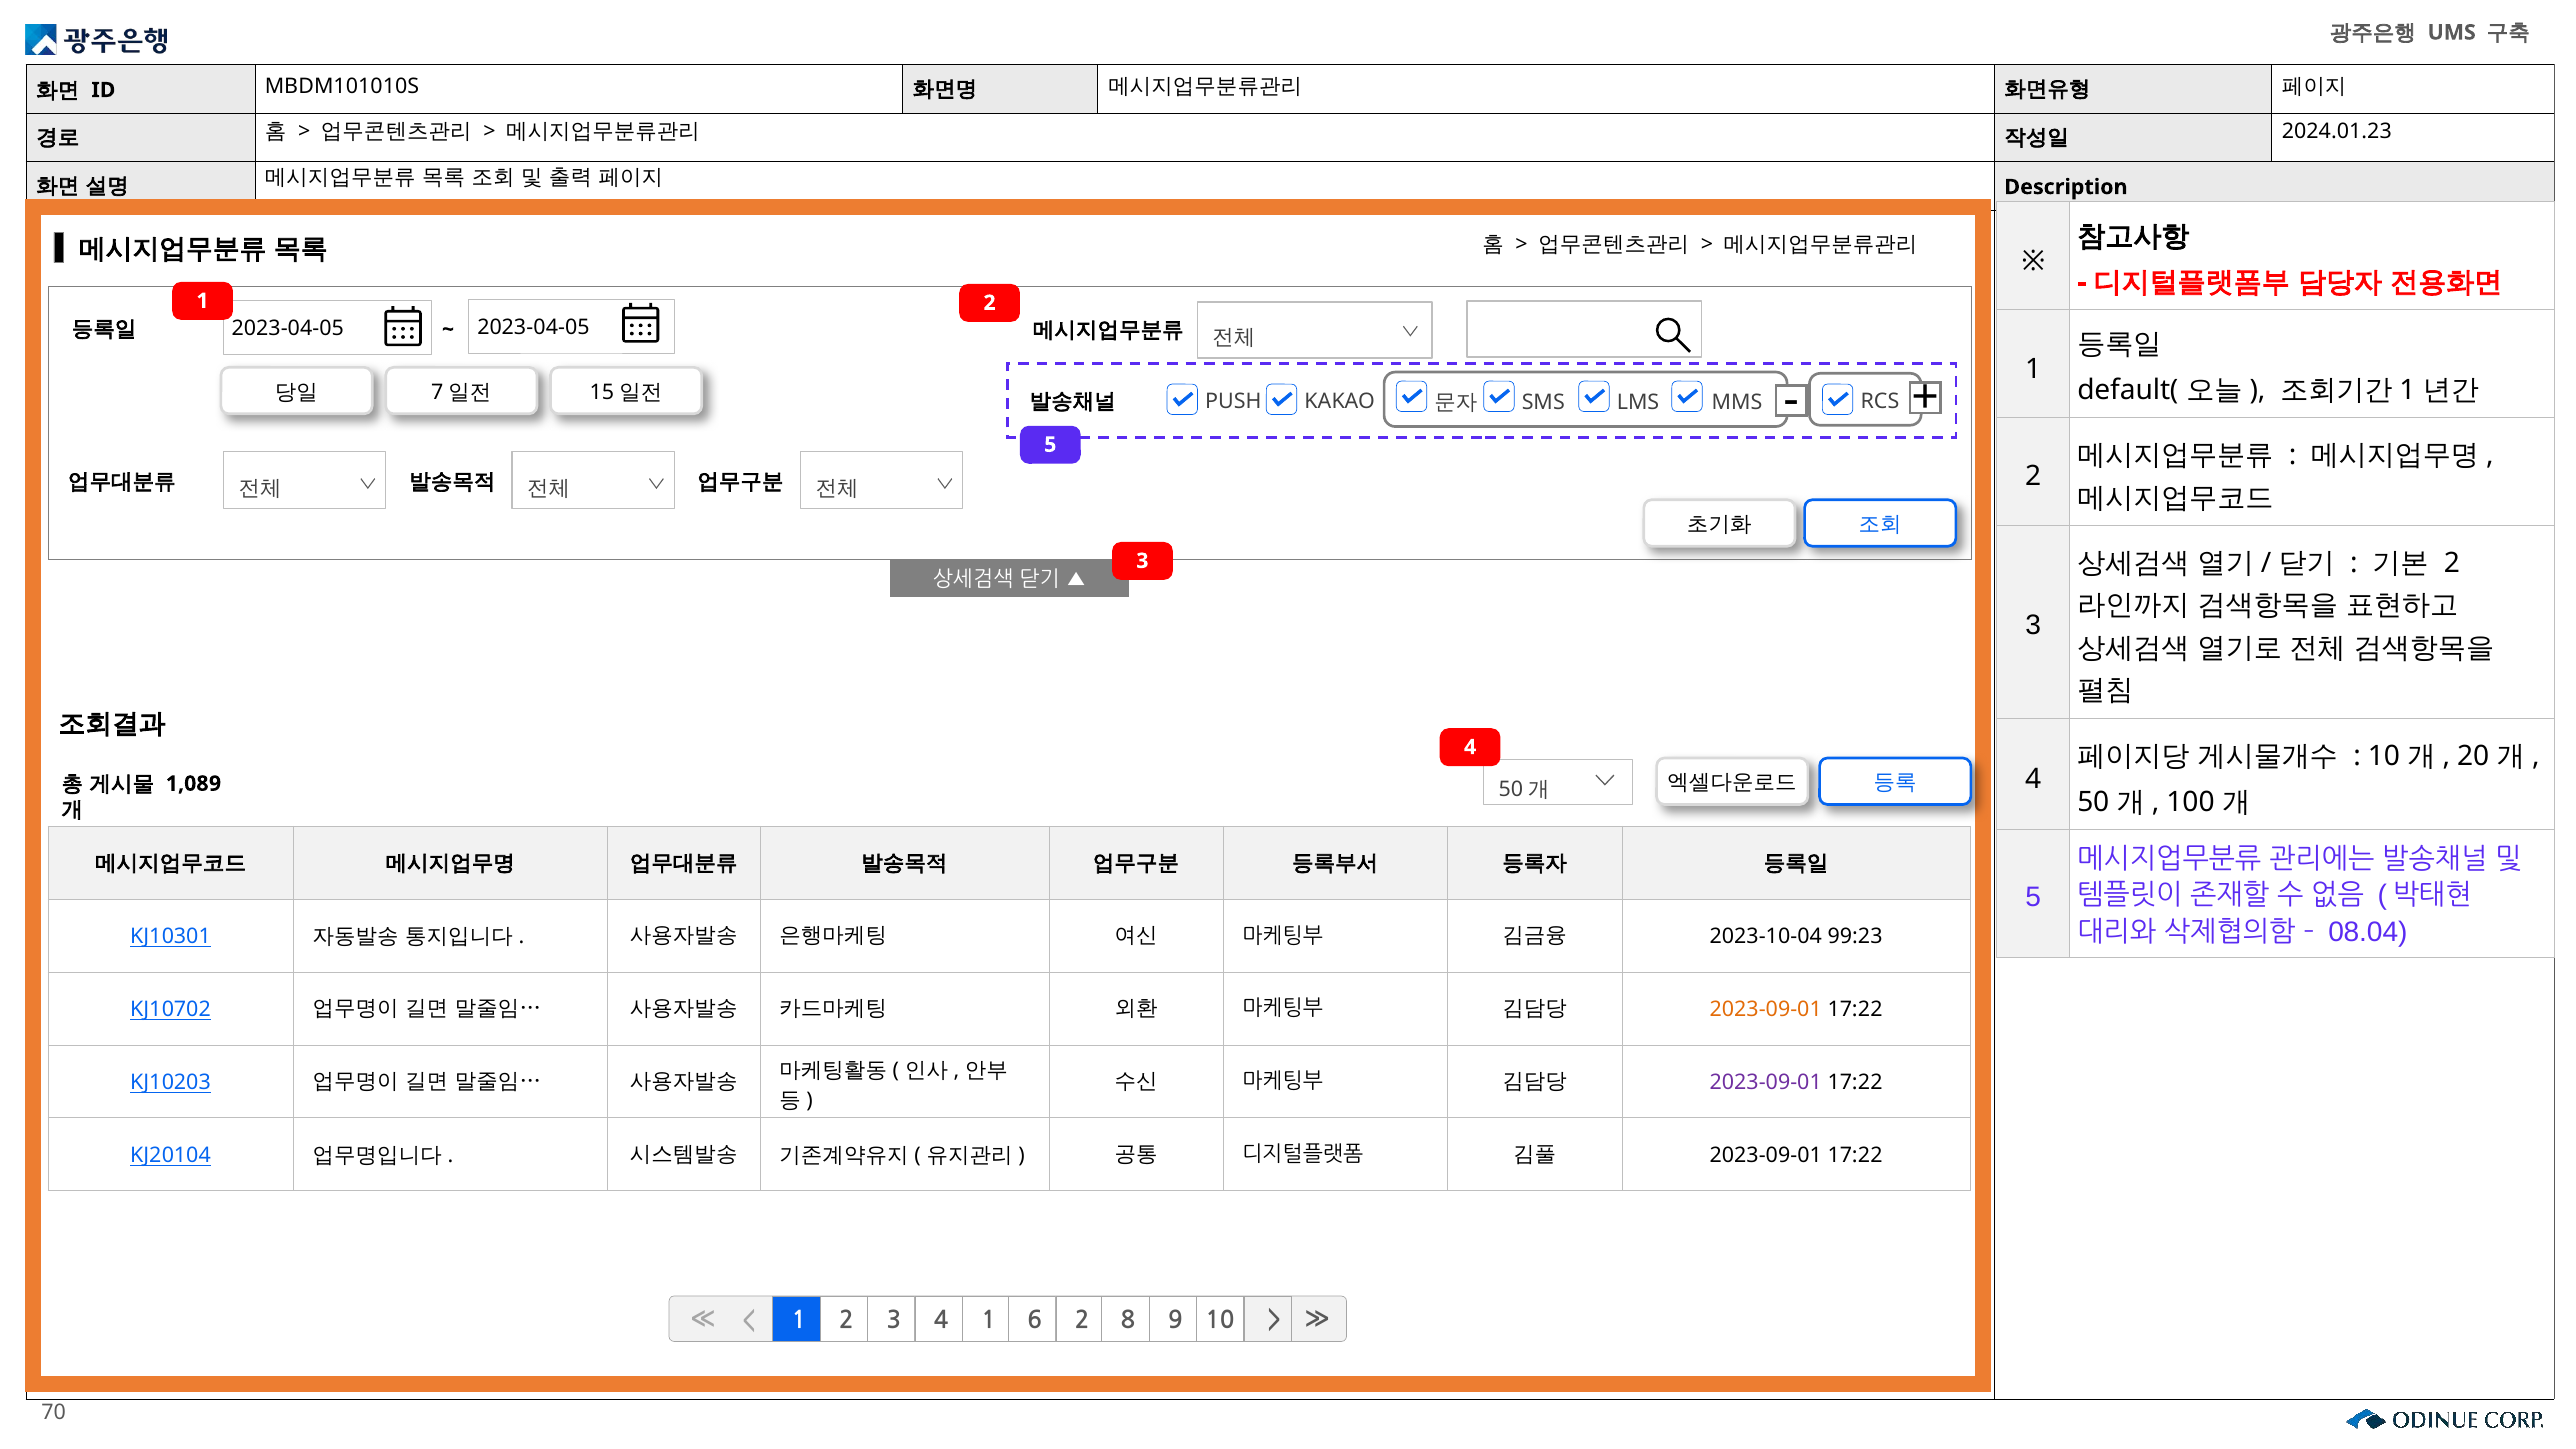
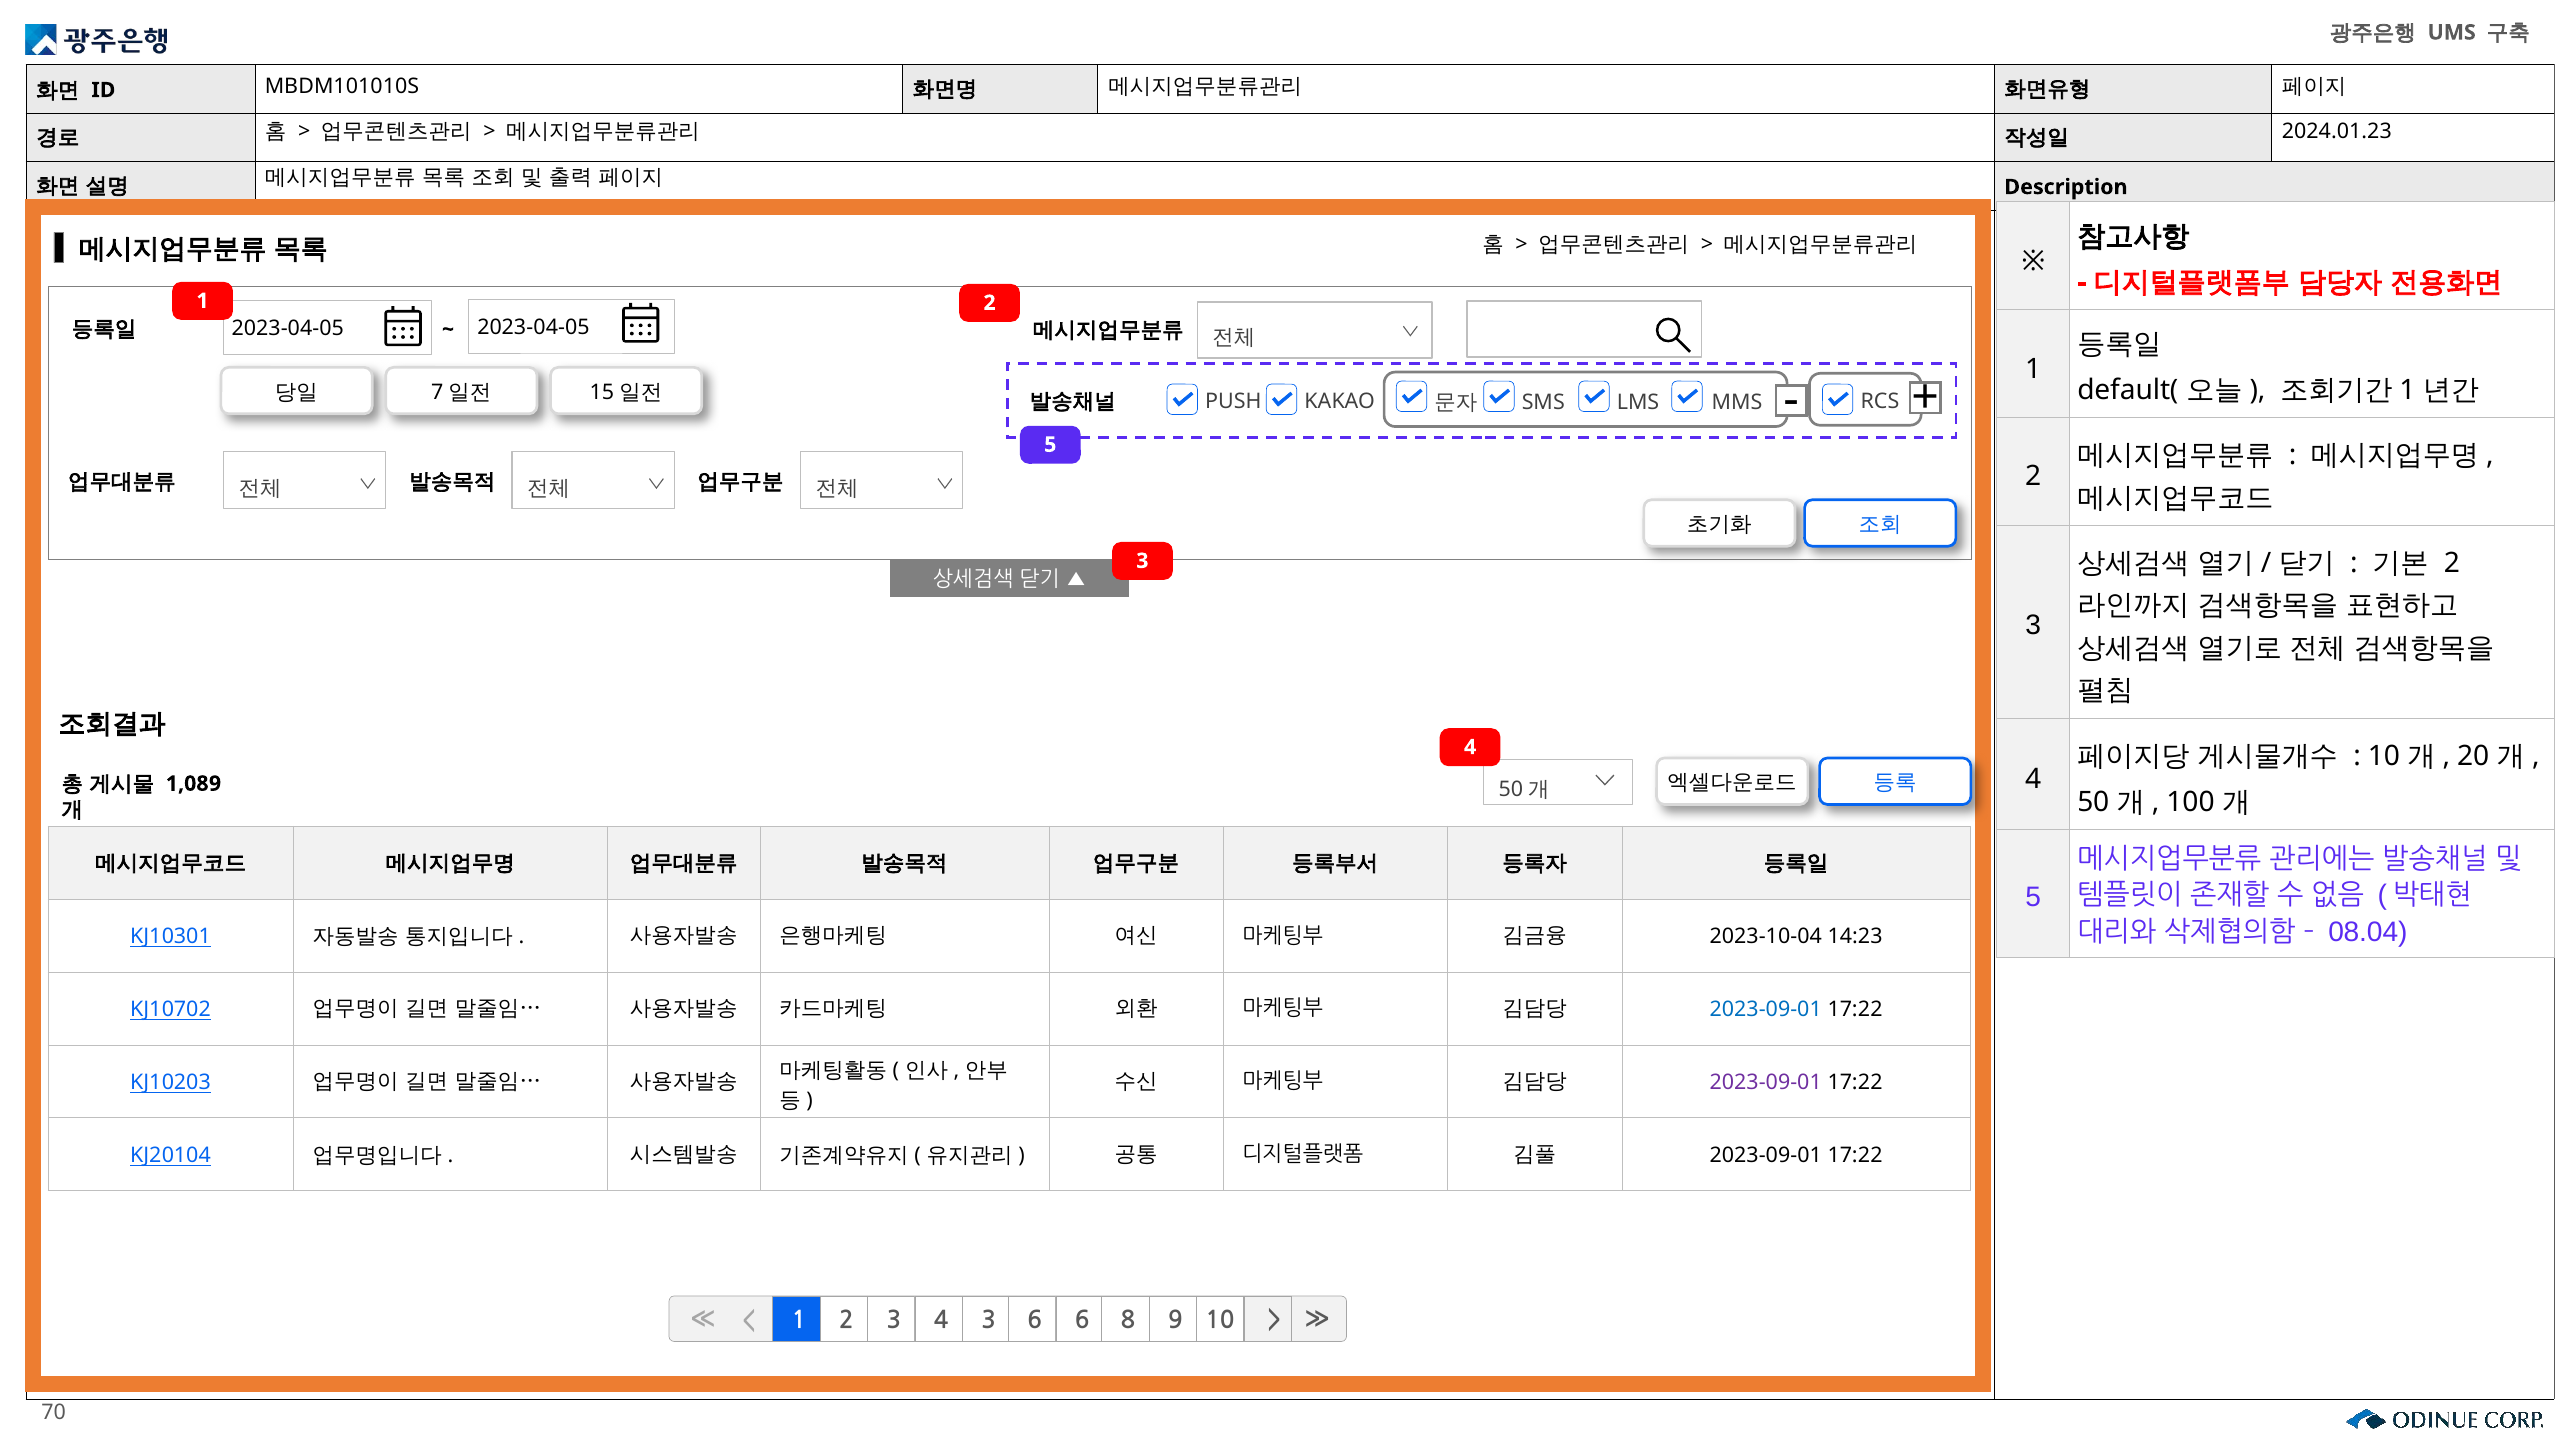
99:23: 99:23 -> 14:23 (1855, 937)
2023-09-01 colour: orange -> blue (1766, 1010)
3 4 1: 1 -> 3 (989, 1320)
6 2: 2 -> 6 (1082, 1320)
